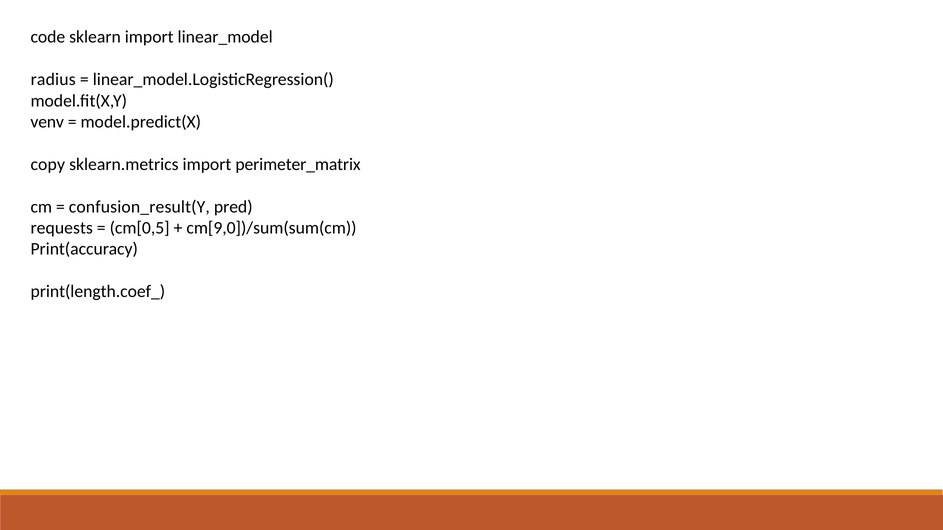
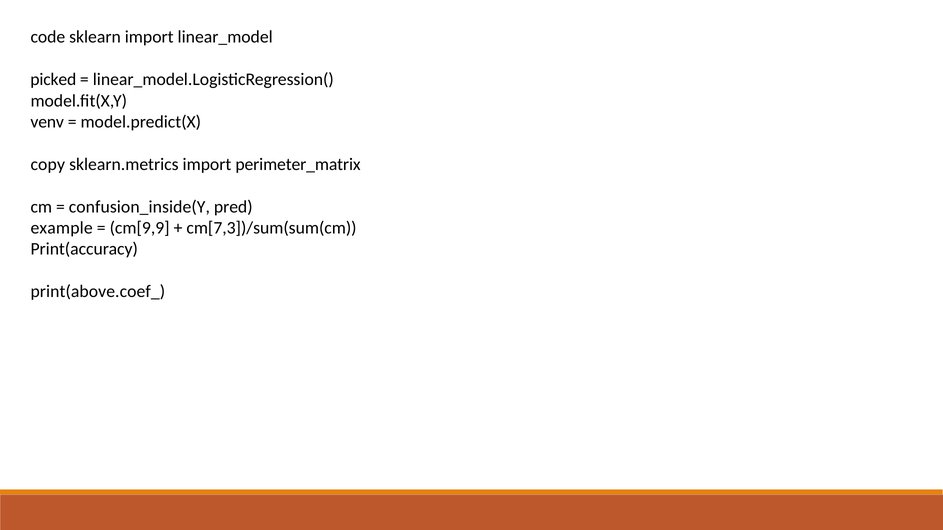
radius: radius -> picked (53, 80)
confusion_result(Y: confusion_result(Y -> confusion_inside(Y (139, 207)
requests: requests -> example (62, 228)
cm[0,5: cm[0,5 -> cm[9,9 (140, 228)
cm[9,0])/sum(sum(cm: cm[9,0])/sum(sum(cm -> cm[7,3])/sum(sum(cm (272, 228)
print(length.coef_: print(length.coef_ -> print(above.coef_ (98, 292)
